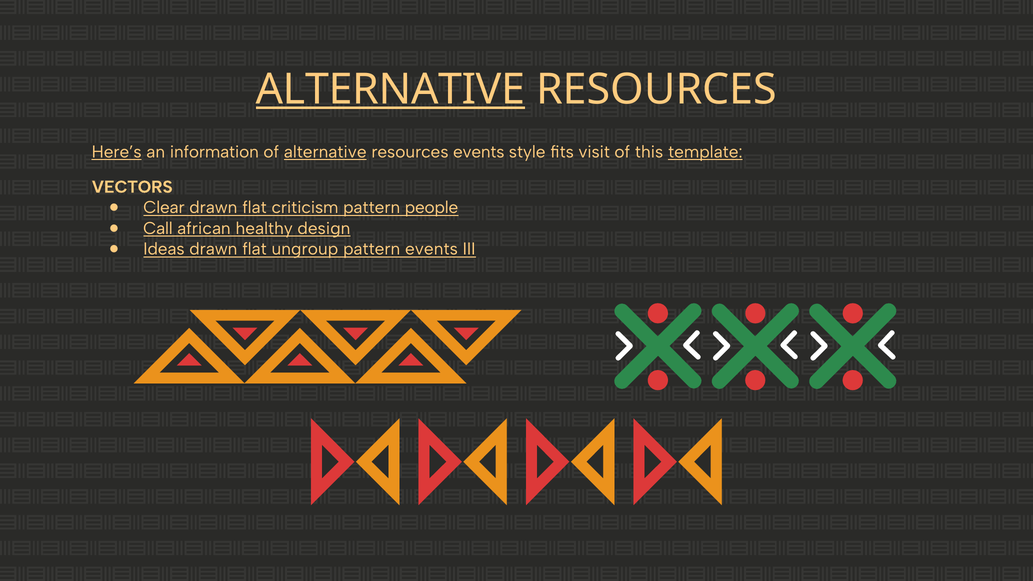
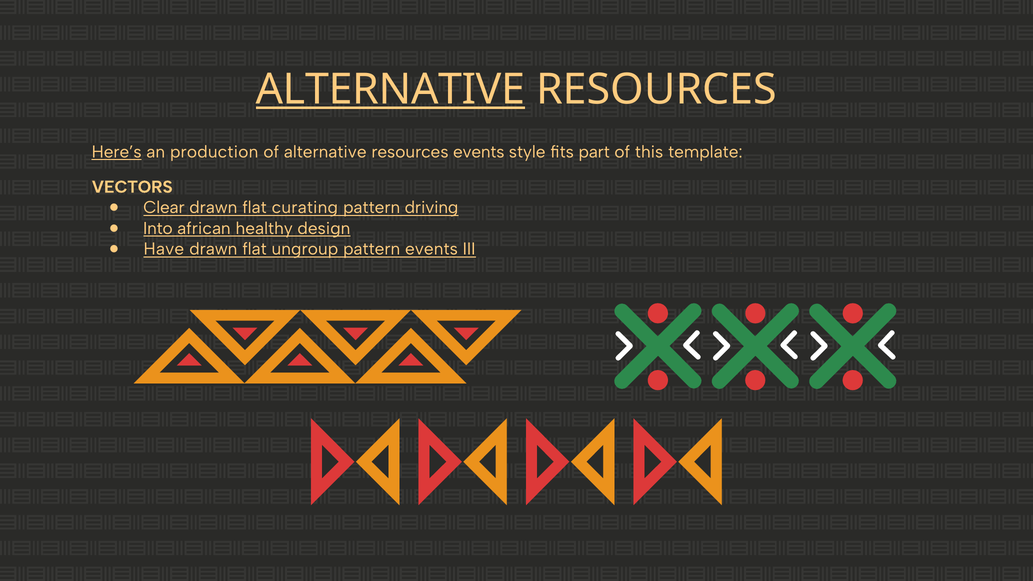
information: information -> production (214, 152)
alternative underline: present -> none (325, 152)
visit: visit -> part (594, 152)
template underline: present -> none (705, 152)
criticism: criticism -> curating (305, 208)
people: people -> driving (432, 208)
Call: Call -> Into (158, 228)
Ideas: Ideas -> Have (164, 249)
